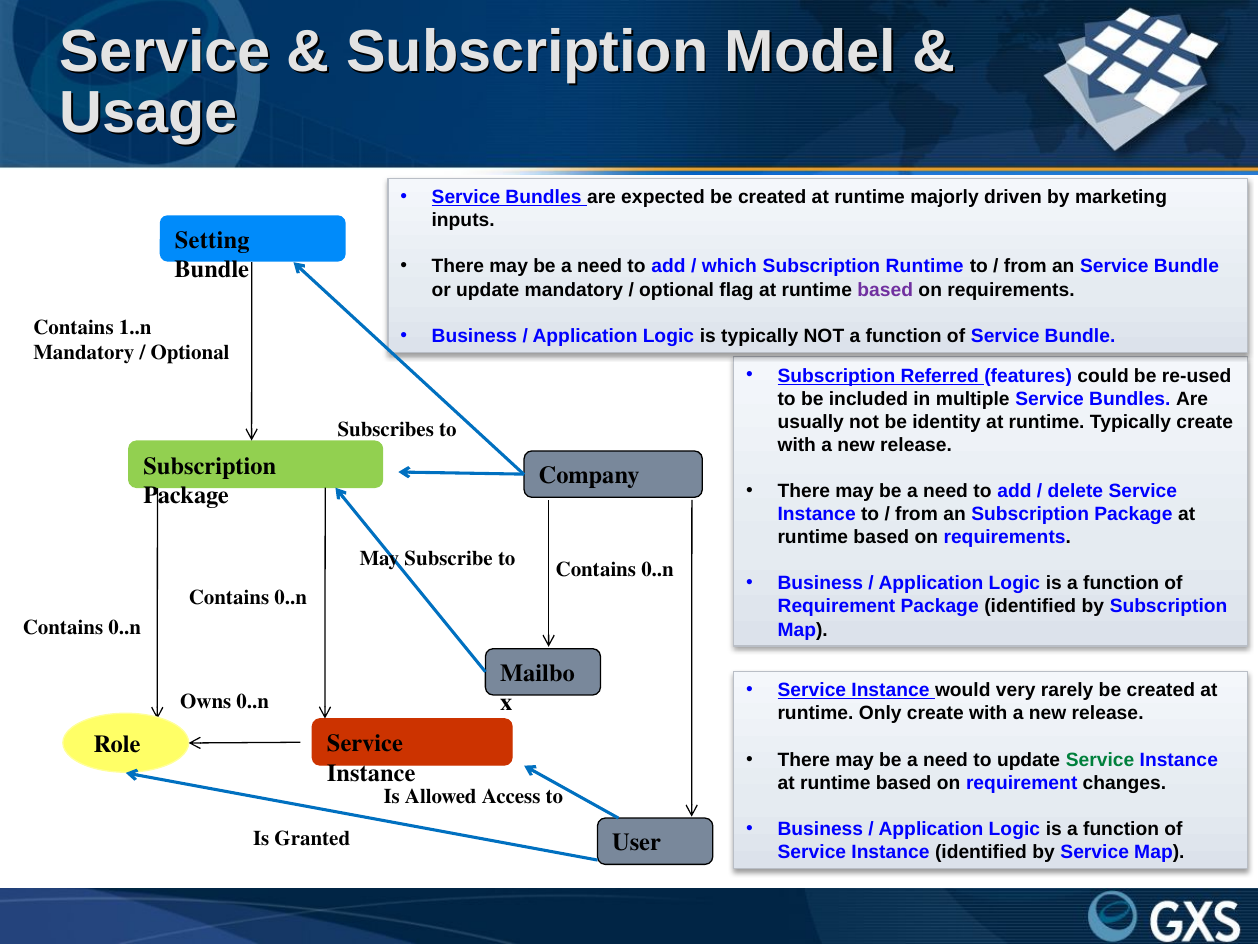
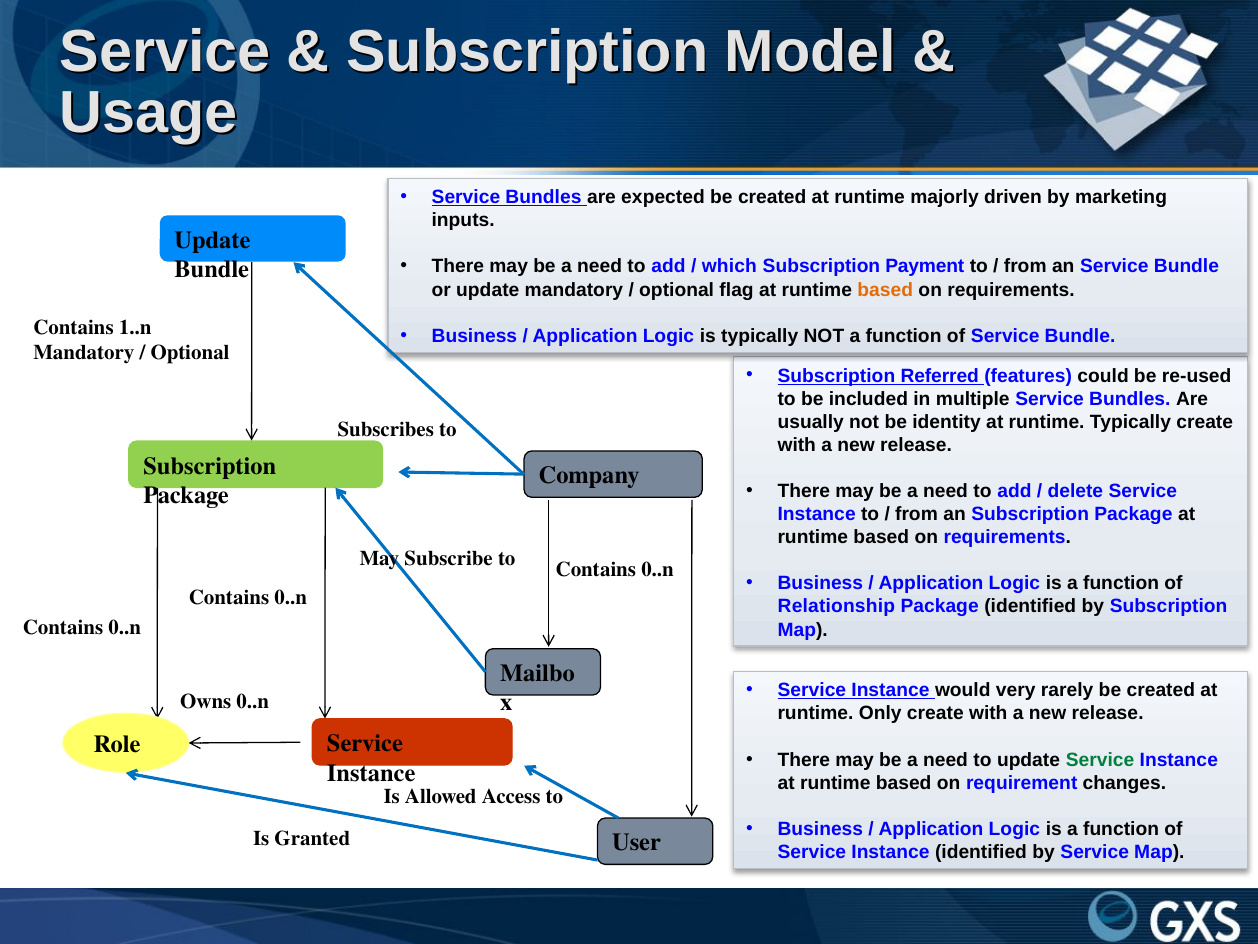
Setting: Setting -> Update (212, 240)
Subscription Runtime: Runtime -> Payment (925, 266)
based colour: purple -> orange (885, 290)
Requirement: Requirement -> Relationship (836, 606)
